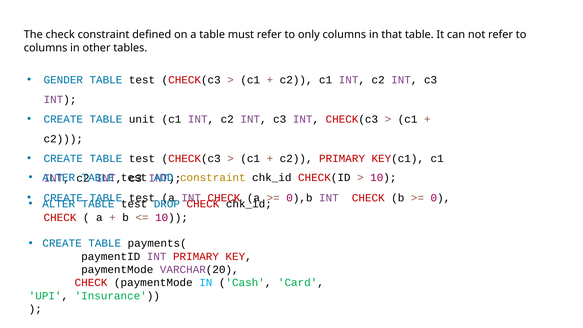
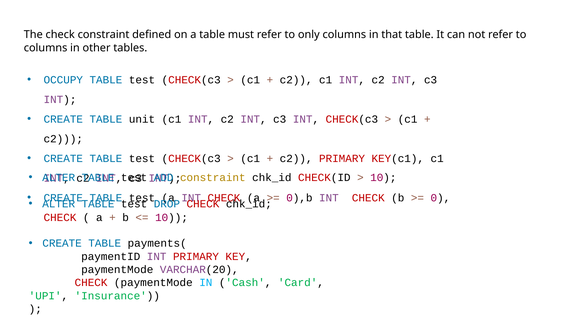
GENDER: GENDER -> OCCUPY (63, 80)
